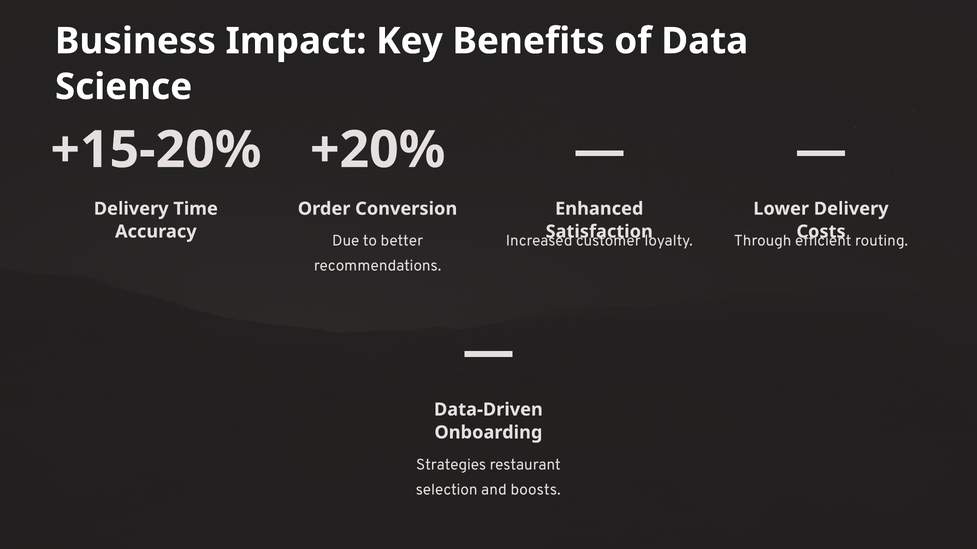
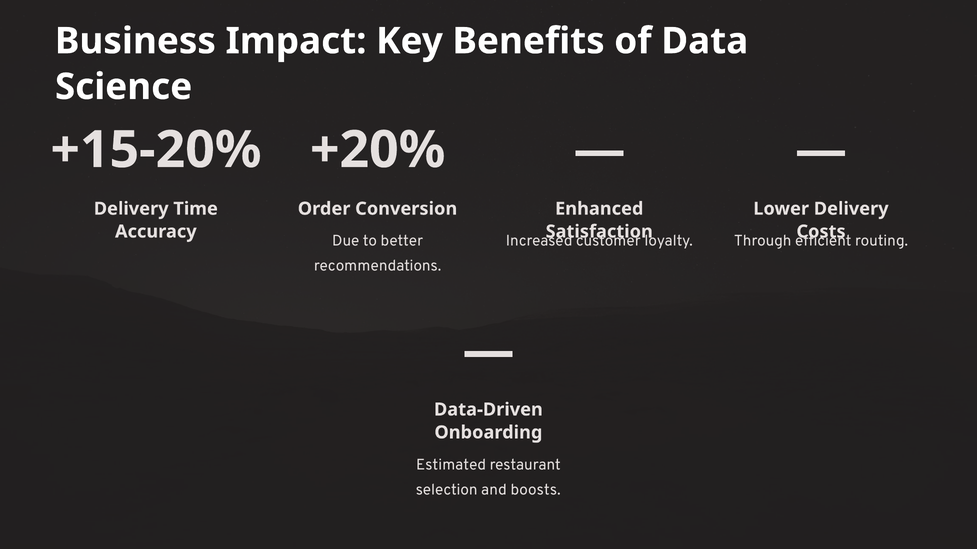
Strategies: Strategies -> Estimated (451, 465)
